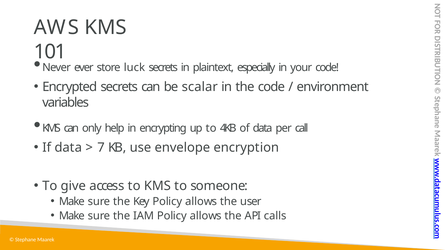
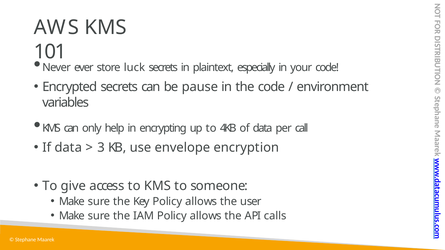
scalar: scalar -> pause (200, 87)
7: 7 -> 3 (101, 148)
